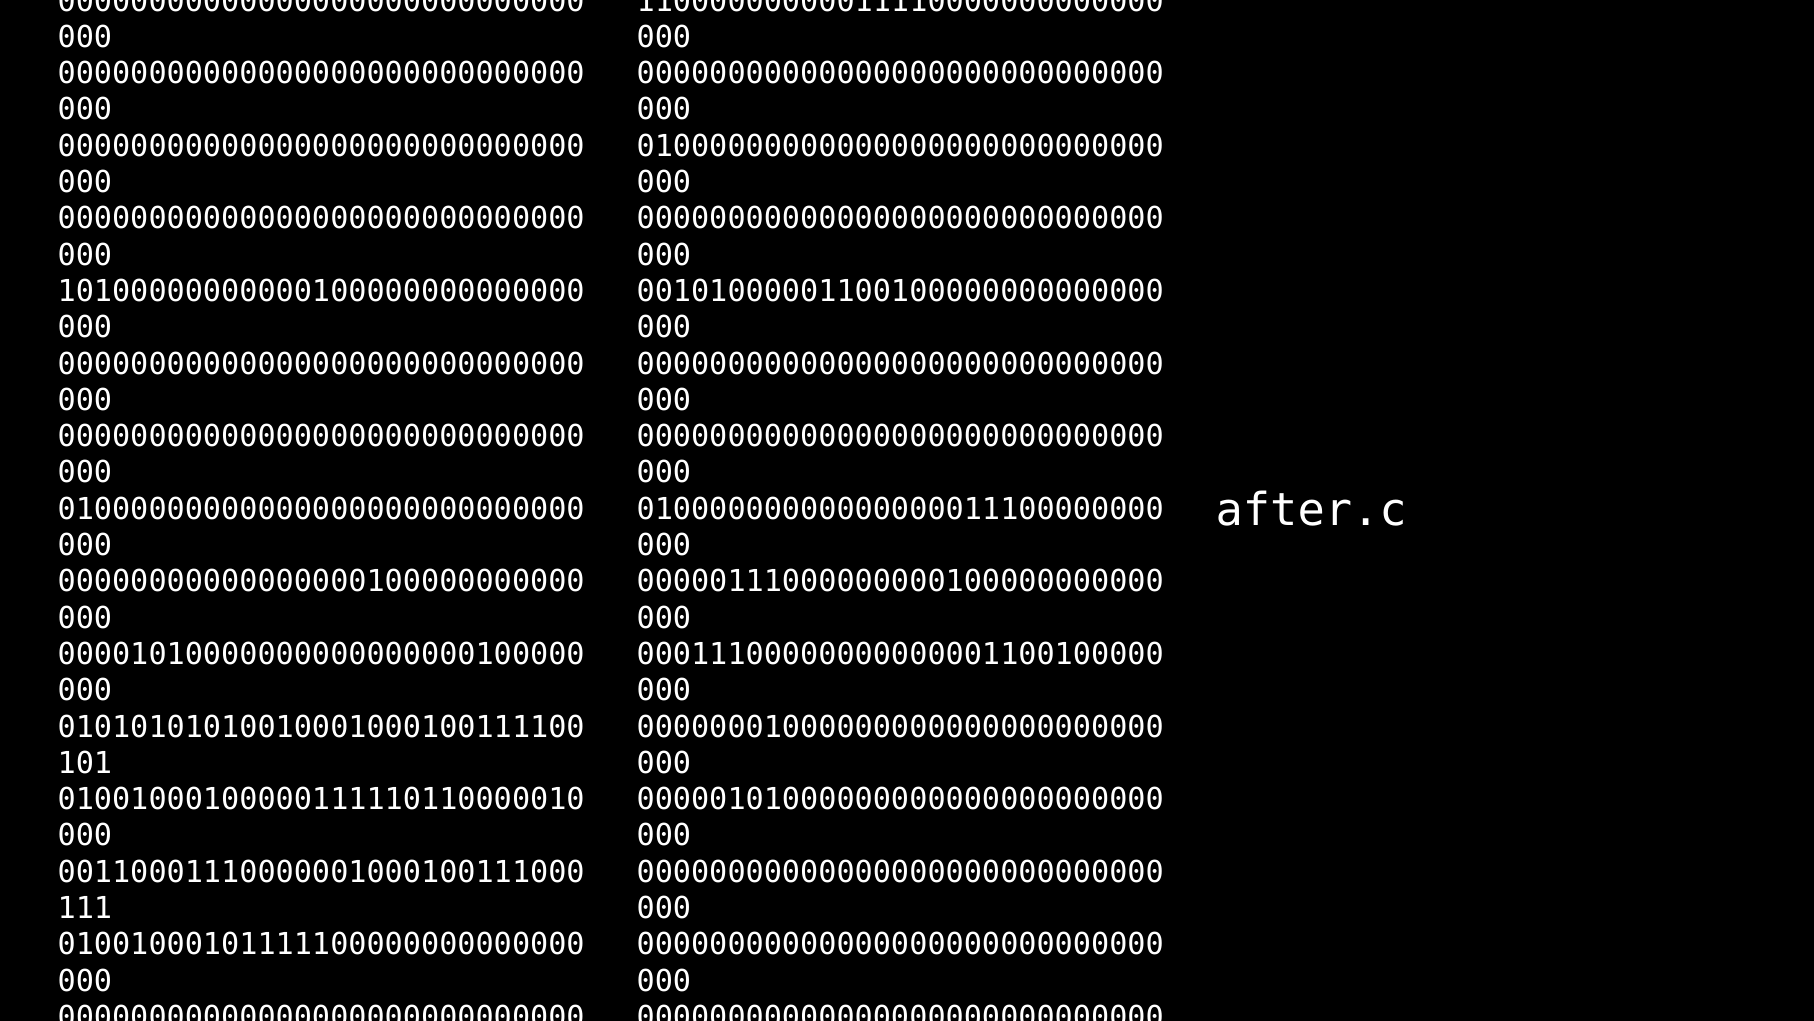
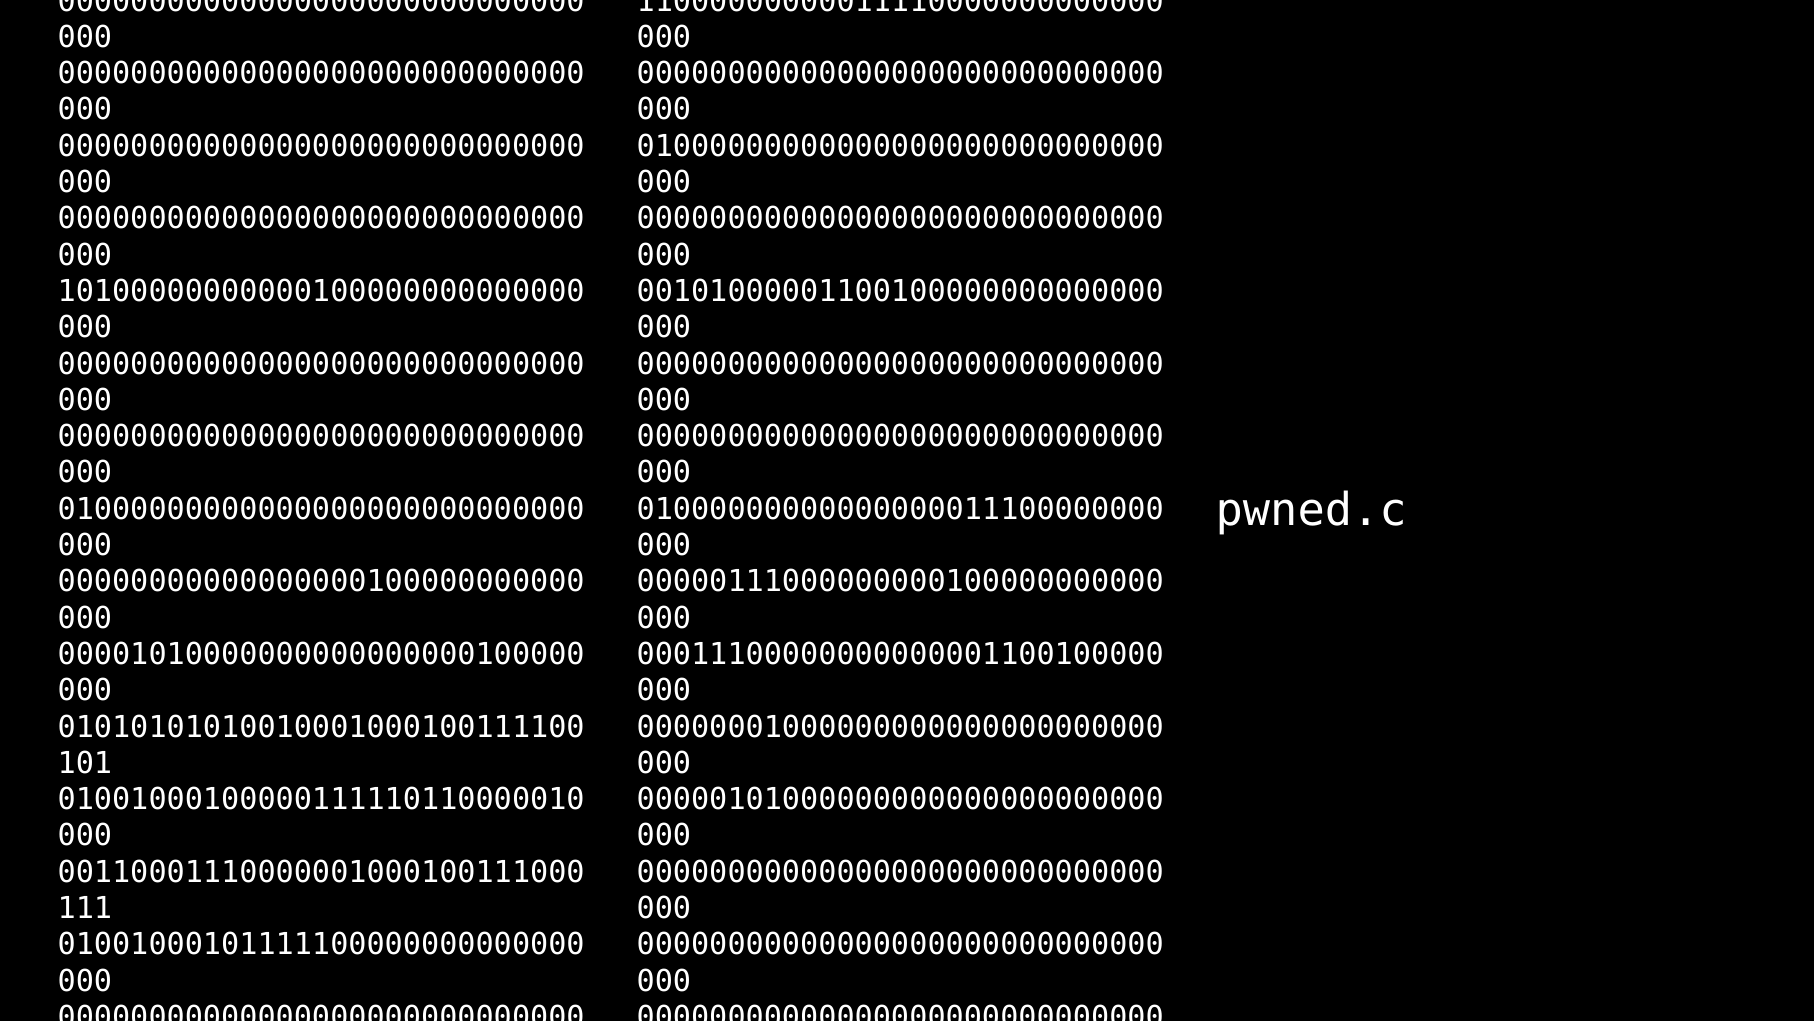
after.c: after.c -> pwned.c (1311, 510)
